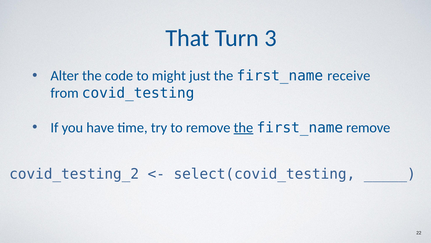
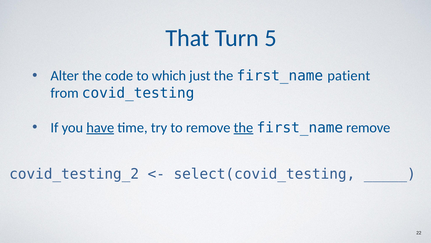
3: 3 -> 5 (271, 38)
might: might -> which (169, 76)
receive: receive -> patient (349, 76)
have underline: none -> present (100, 127)
